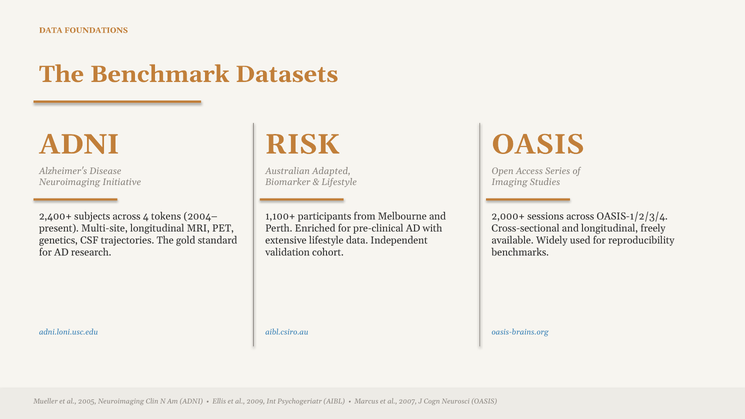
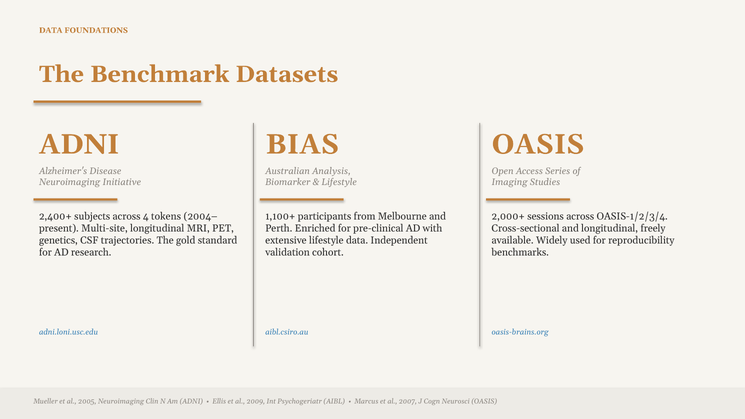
RISK: RISK -> BIAS (302, 144)
Adapted: Adapted -> Analysis (331, 171)
